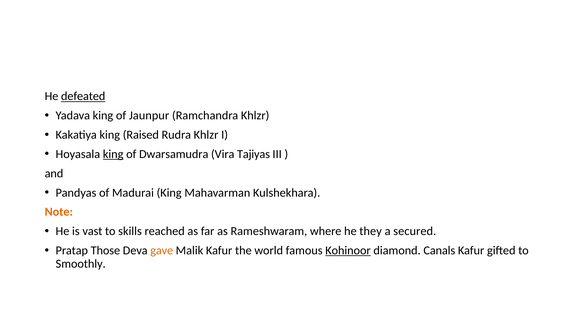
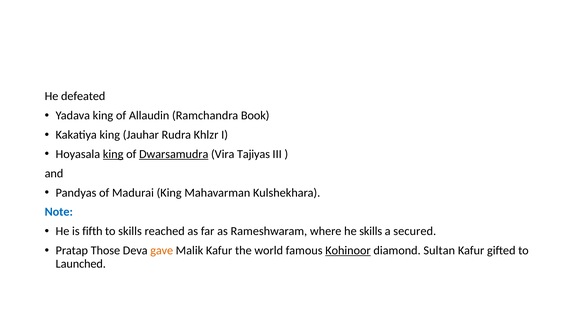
defeated underline: present -> none (83, 96)
Jaunpur: Jaunpur -> Allaudin (149, 116)
Ramchandra Khlzr: Khlzr -> Book (255, 116)
Raised: Raised -> Jauhar (141, 135)
Dwarsamudra underline: none -> present (174, 154)
Note colour: orange -> blue (59, 212)
vast: vast -> fifth (92, 232)
he they: they -> skills (371, 232)
Canals: Canals -> Sultan (439, 251)
Smoothly: Smoothly -> Launched (81, 264)
